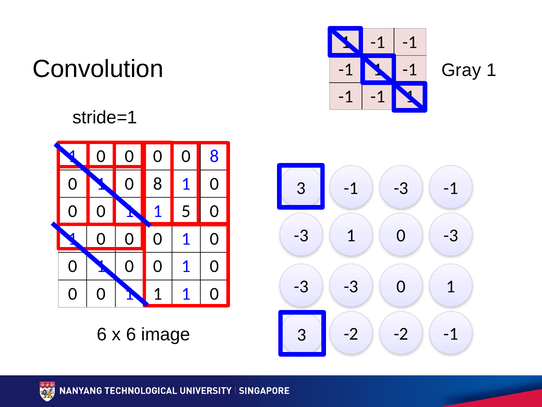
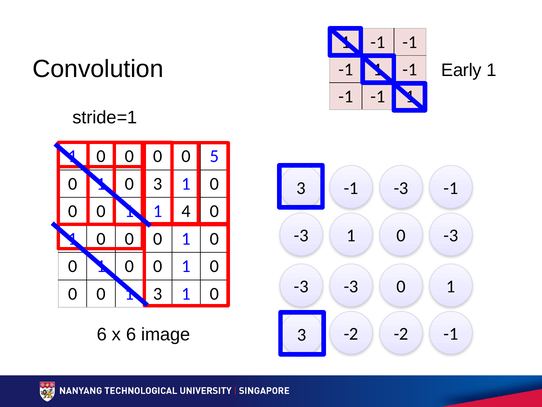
Gray: Gray -> Early (461, 70)
0 0 8: 8 -> 5 (215, 156)
8: 8 -> 3 (158, 184)
5: 5 -> 4 (186, 211)
1: 1 -> 3 (158, 294)
